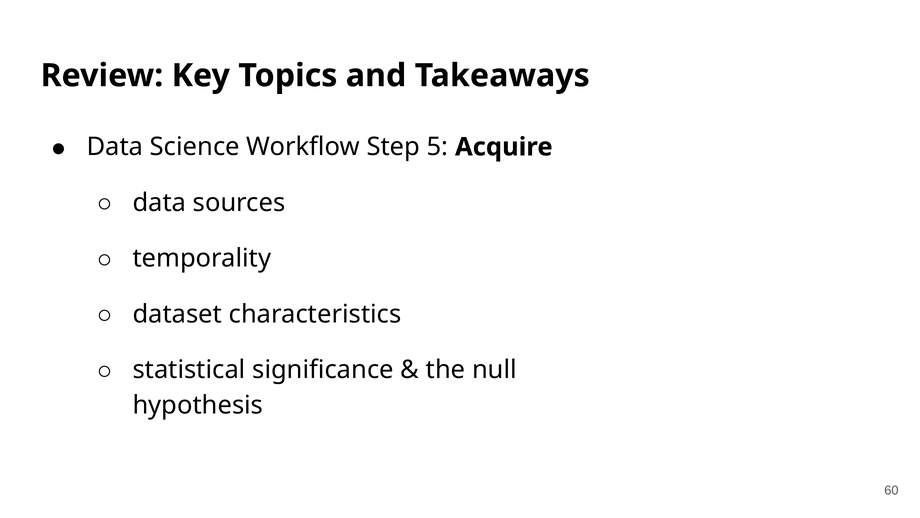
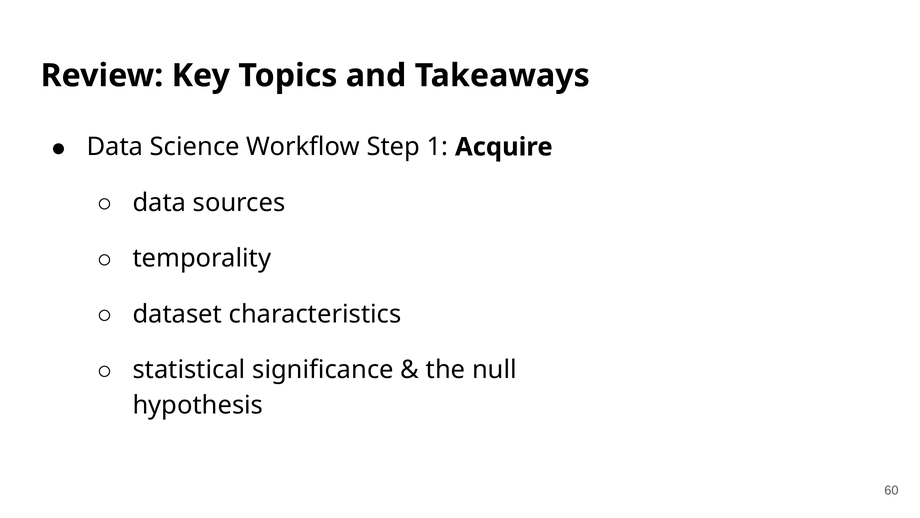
5: 5 -> 1 (437, 147)
